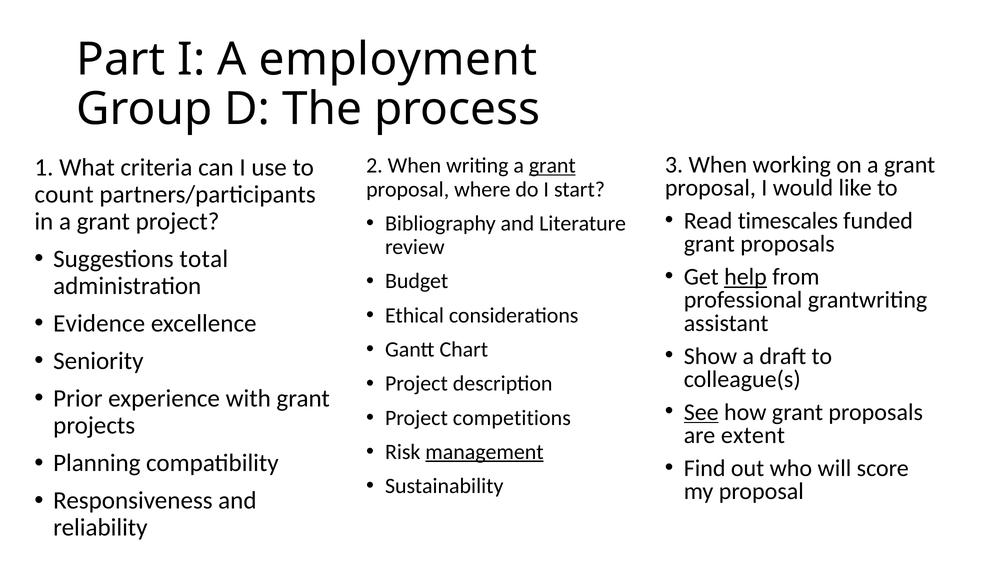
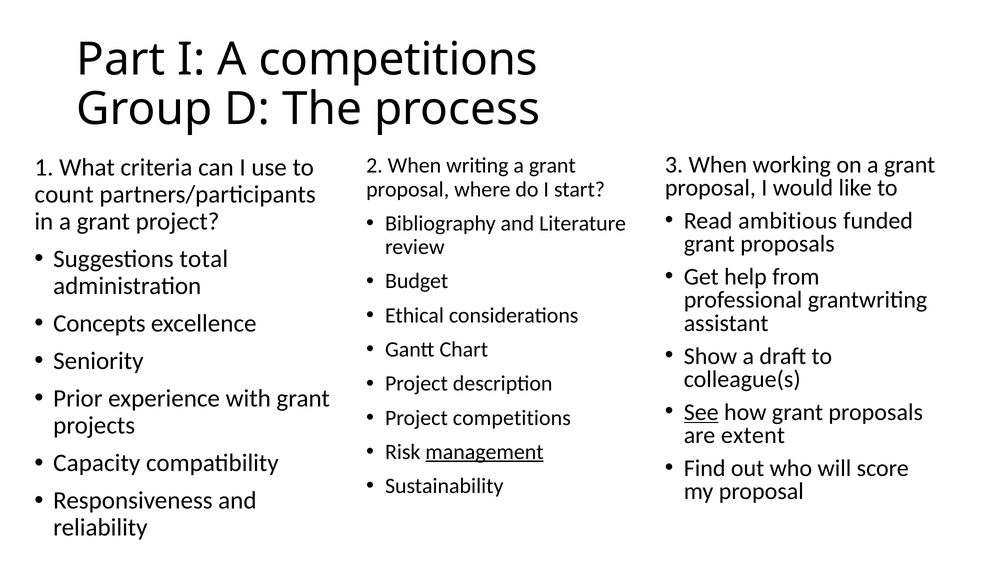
A employment: employment -> competitions (398, 59)
grant underline: present -> none (552, 166)
timescales: timescales -> ambitious (788, 221)
help underline: present -> none (746, 277)
Evidence: Evidence -> Concepts (99, 324)
Planning: Planning -> Capacity (97, 463)
